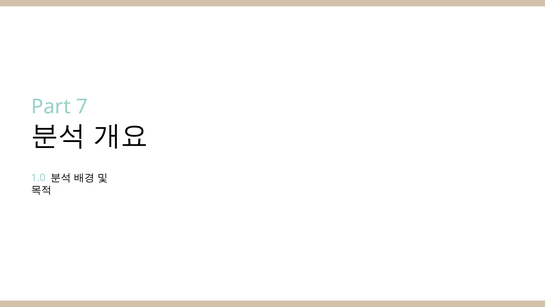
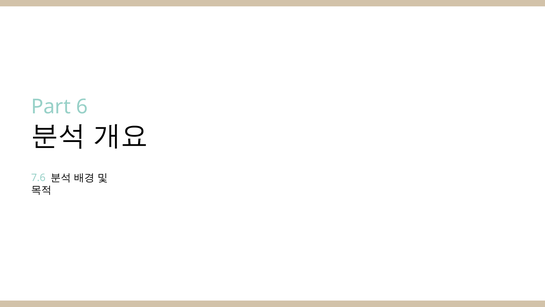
7: 7 -> 6 (82, 107)
1.0: 1.0 -> 7.6 (38, 178)
